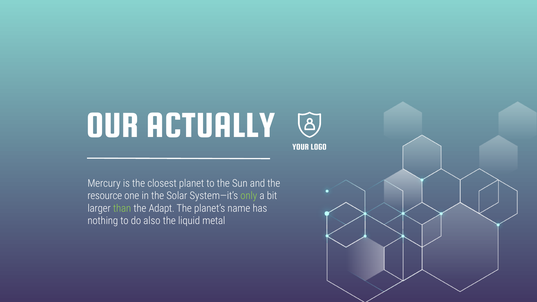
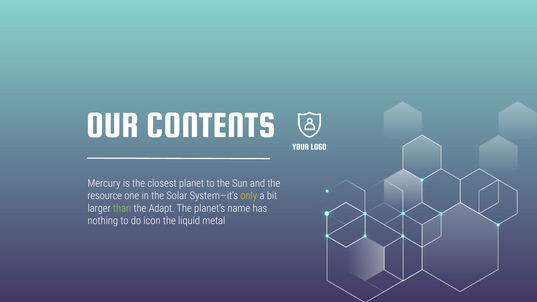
ACTUALLY: ACTUALLY -> CONTENTS (211, 125)
only colour: light green -> yellow (249, 196)
also: also -> icon (152, 221)
